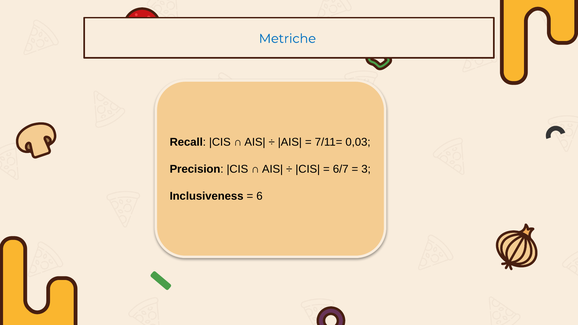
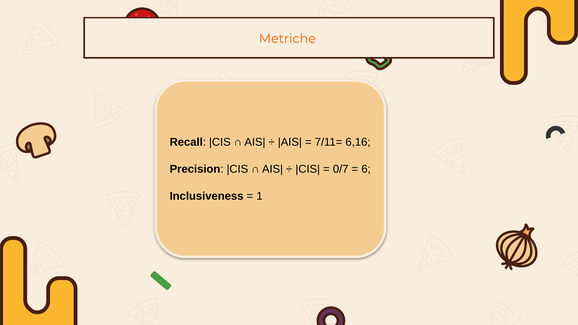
Metriche colour: blue -> orange (287, 39)
0,03: 0,03 -> 6,16 (358, 142)
6/7: 6/7 -> 0/7 (341, 169)
3: 3 -> 6 (366, 169)
6: 6 -> 1 (259, 196)
